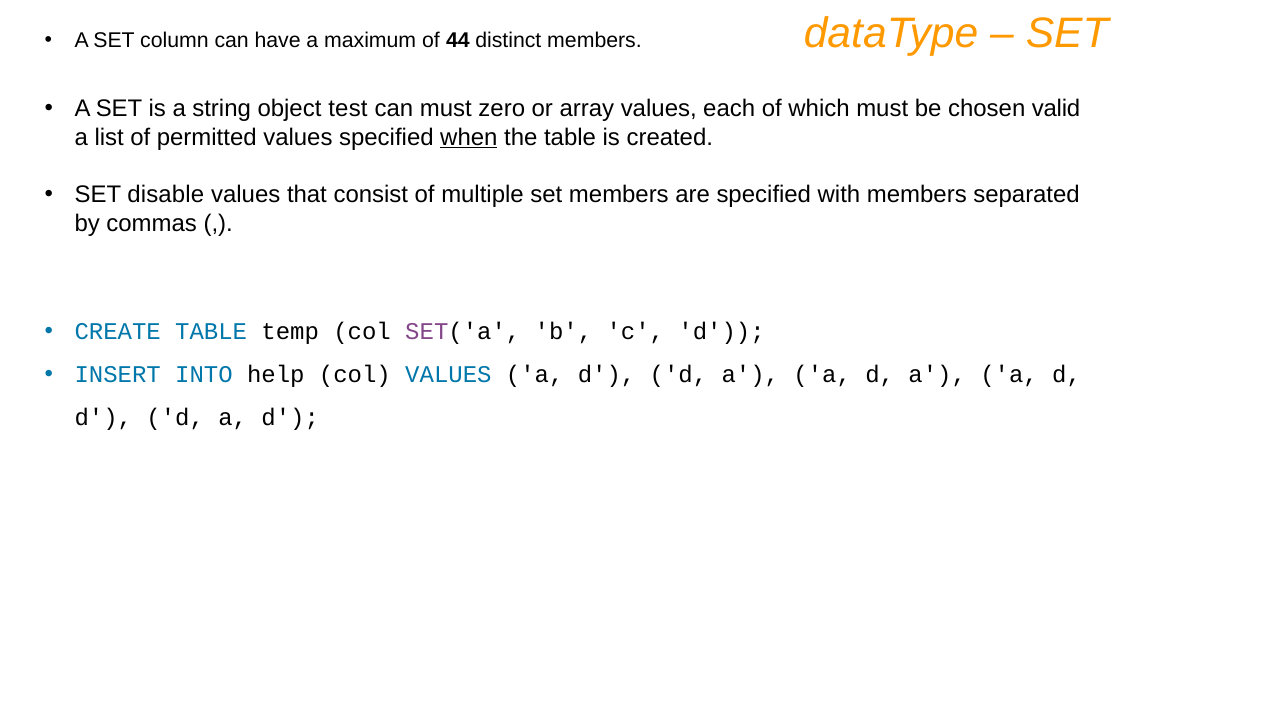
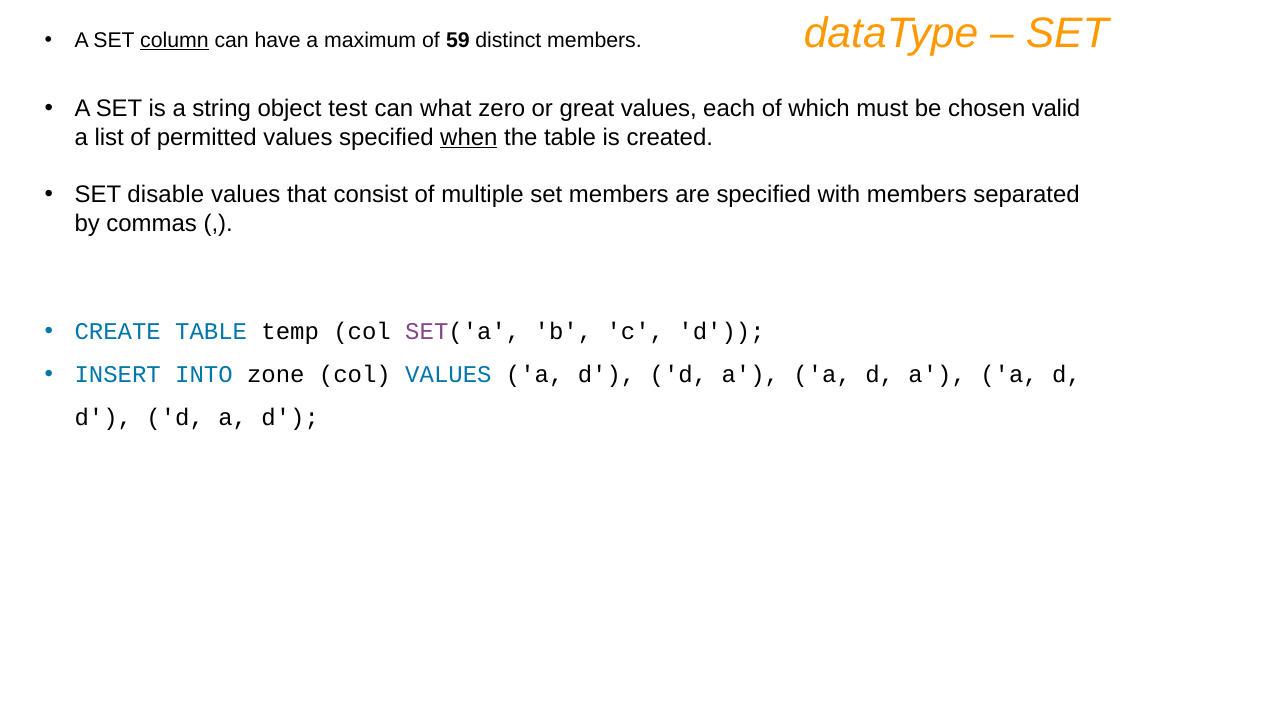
column underline: none -> present (174, 40)
44: 44 -> 59 (458, 40)
can must: must -> what (446, 109)
array: array -> great (587, 109)
help: help -> zone (276, 375)
